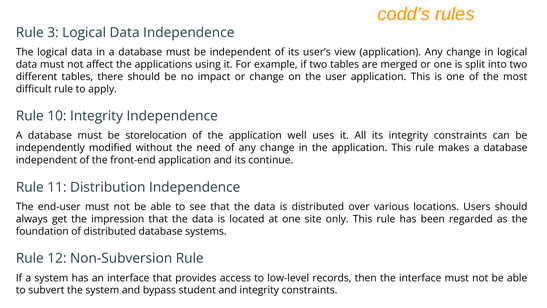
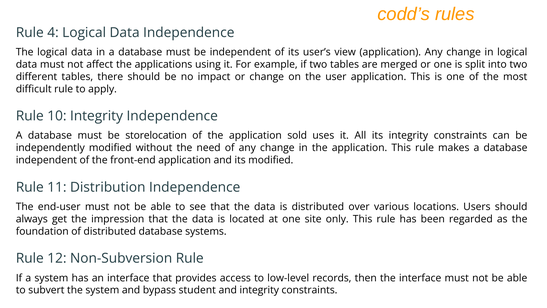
3: 3 -> 4 (53, 32)
well: well -> sold (297, 135)
its continue: continue -> modified (271, 160)
